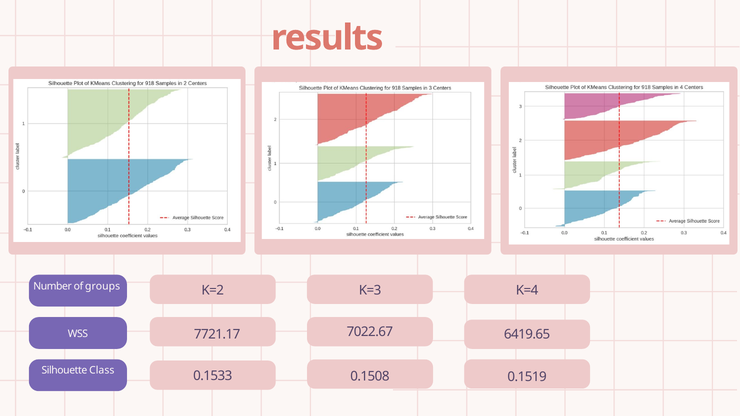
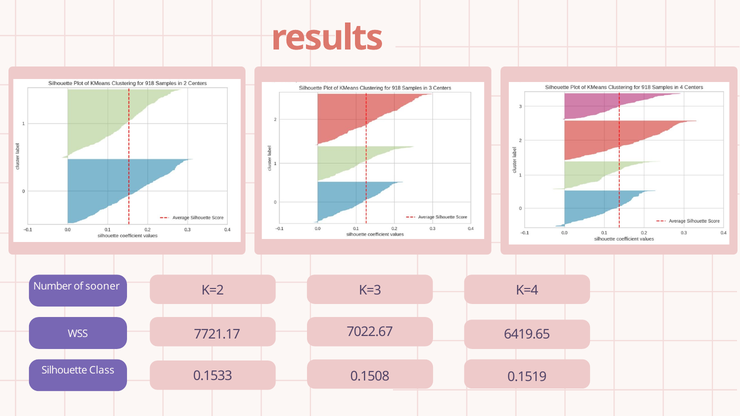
groups: groups -> sooner (103, 286)
